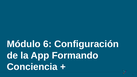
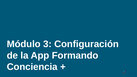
6: 6 -> 3 (47, 44)
